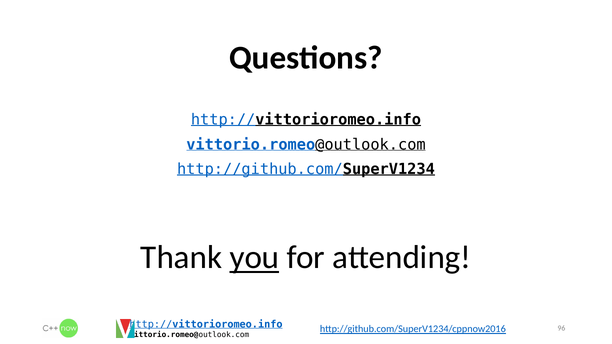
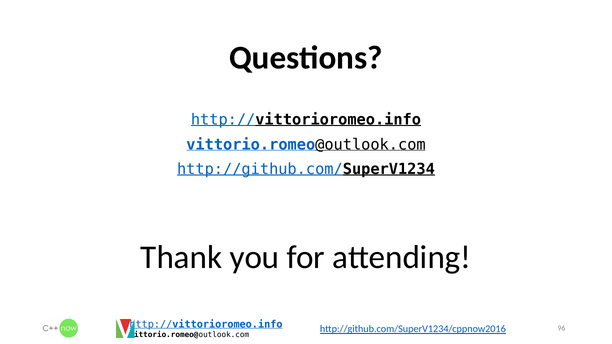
you underline: present -> none (255, 258)
